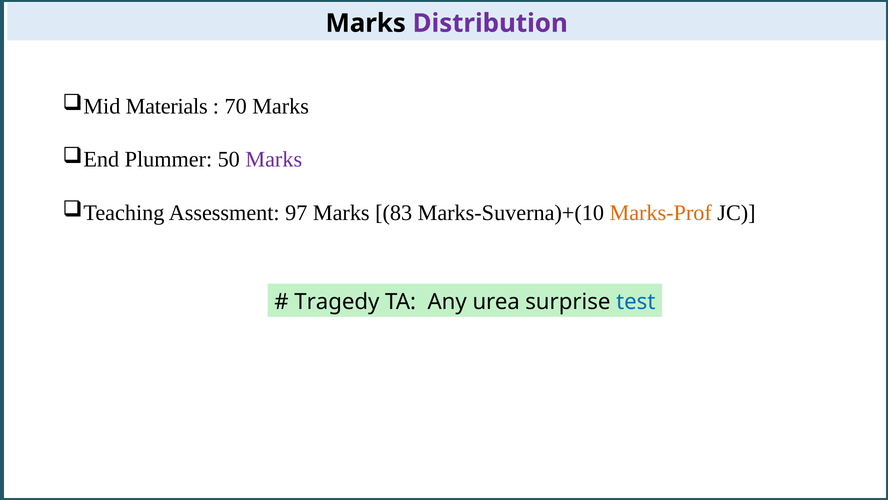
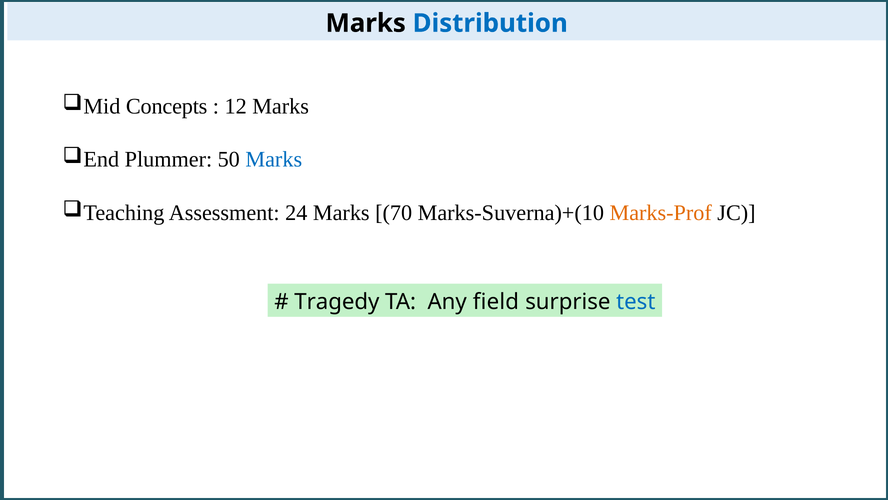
Distribution colour: purple -> blue (490, 23)
Materials: Materials -> Concepts (167, 106)
70: 70 -> 12 (236, 106)
Marks colour: purple -> blue (274, 159)
97: 97 -> 24 (296, 213)
83: 83 -> 70 (394, 213)
urea: urea -> field (496, 302)
